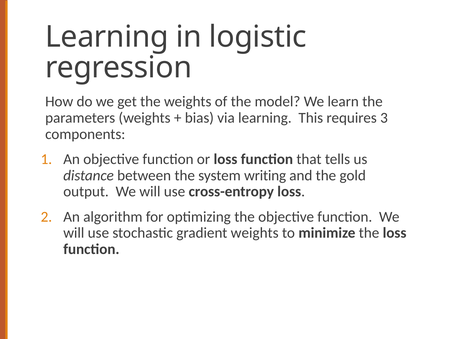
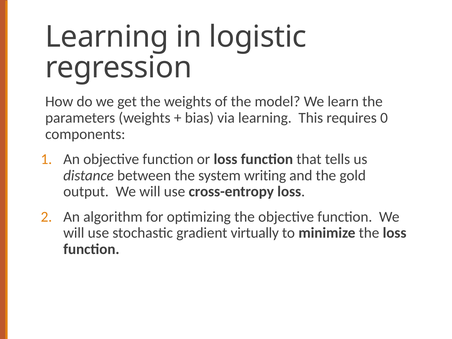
3: 3 -> 0 (384, 118)
gradient weights: weights -> virtually (255, 233)
